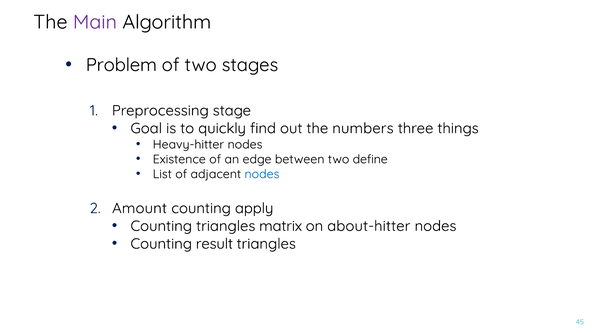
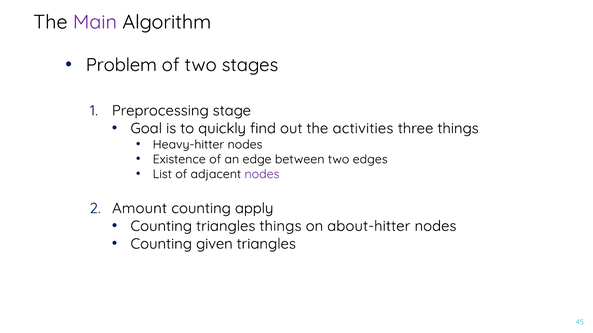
numbers: numbers -> activities (363, 129)
define: define -> edges (370, 160)
nodes colour: blue -> purple (262, 174)
triangles matrix: matrix -> things (280, 226)
result: result -> given (214, 244)
